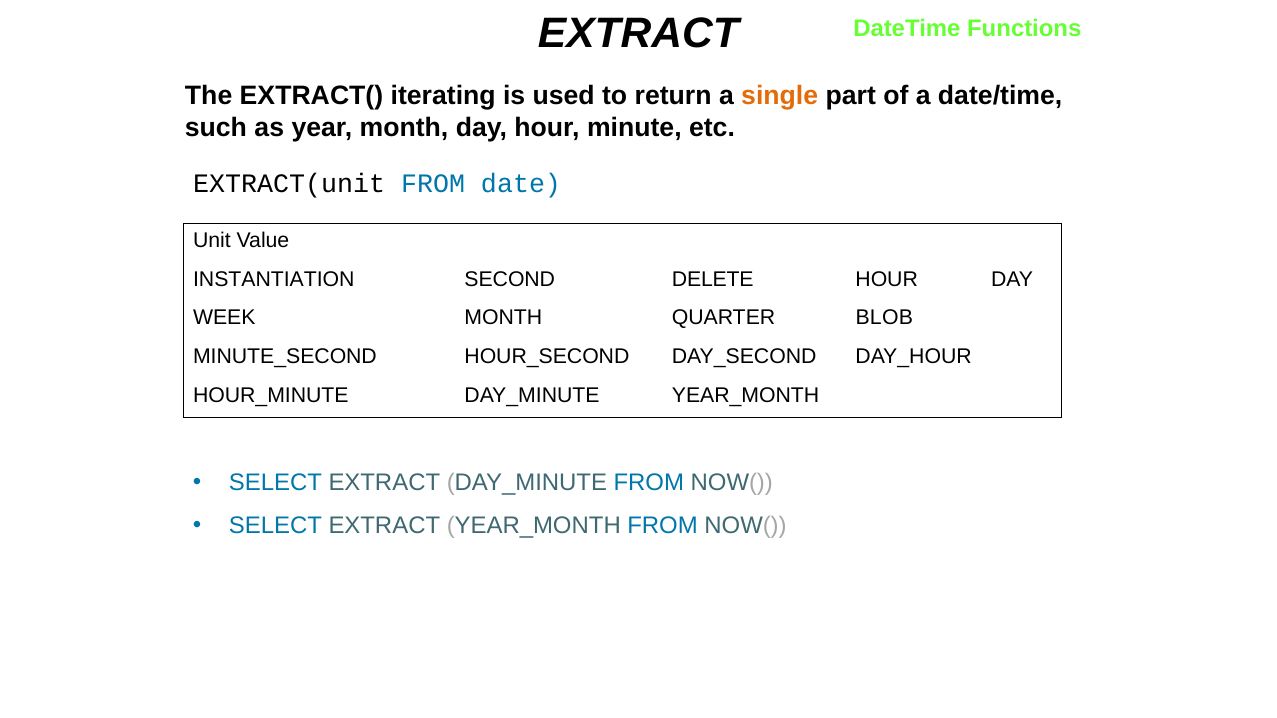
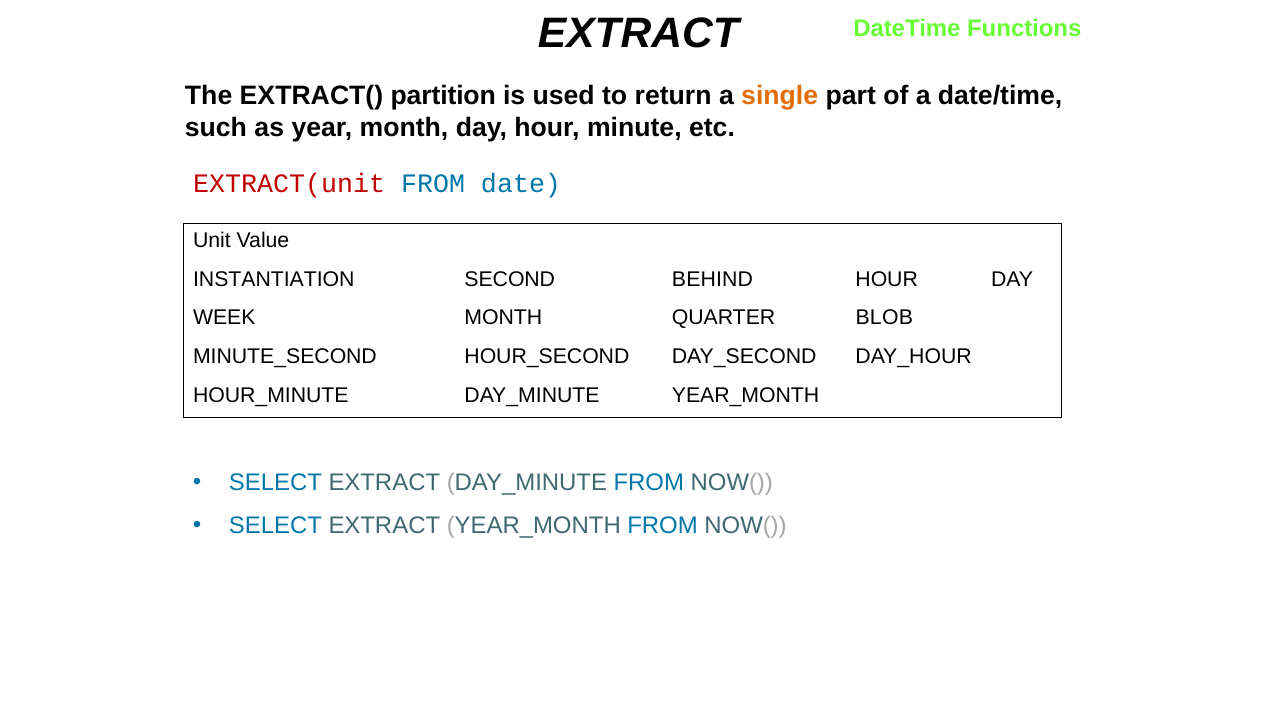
iterating: iterating -> partition (443, 96)
EXTRACT(unit colour: black -> red (289, 183)
DELETE: DELETE -> BEHIND (713, 279)
